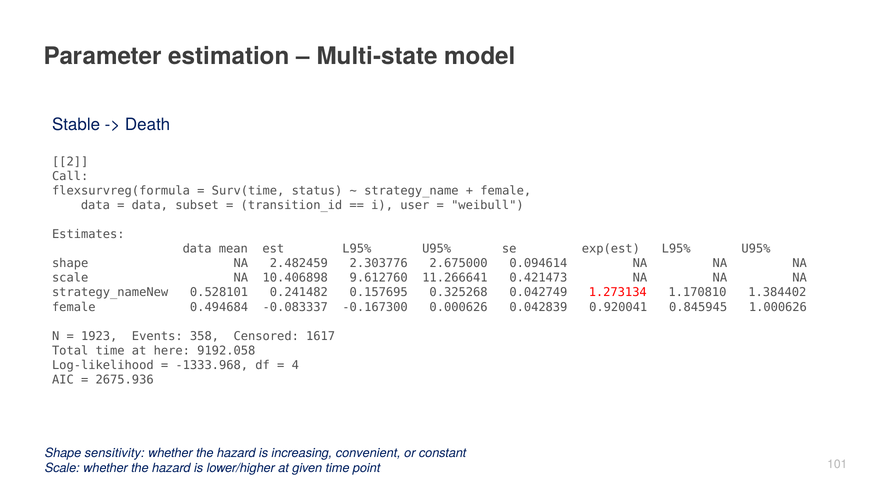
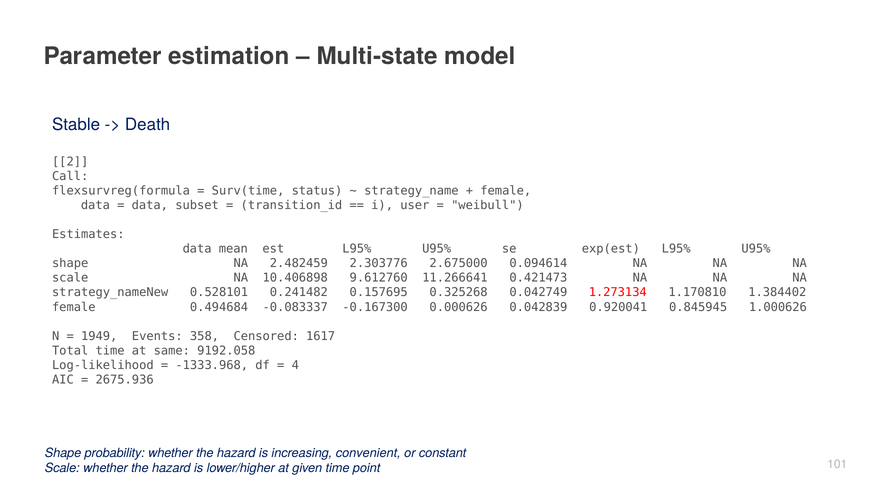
1923: 1923 -> 1949 (99, 336)
here: here -> same (172, 351)
sensitivity: sensitivity -> probability (115, 453)
